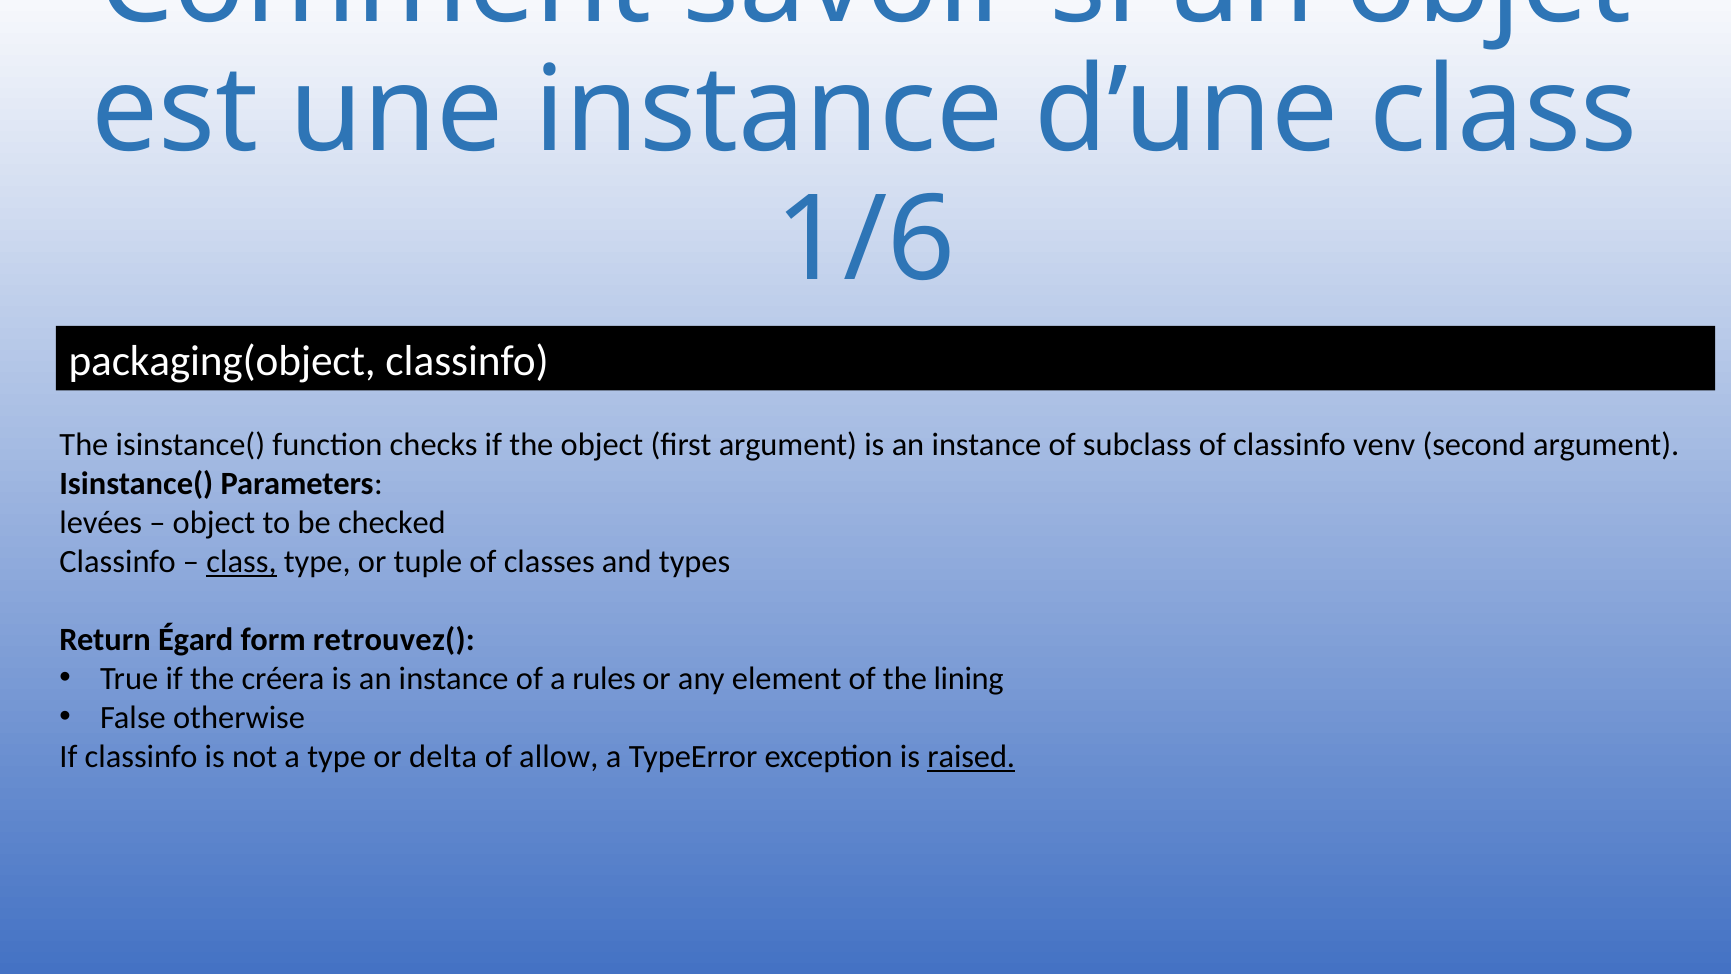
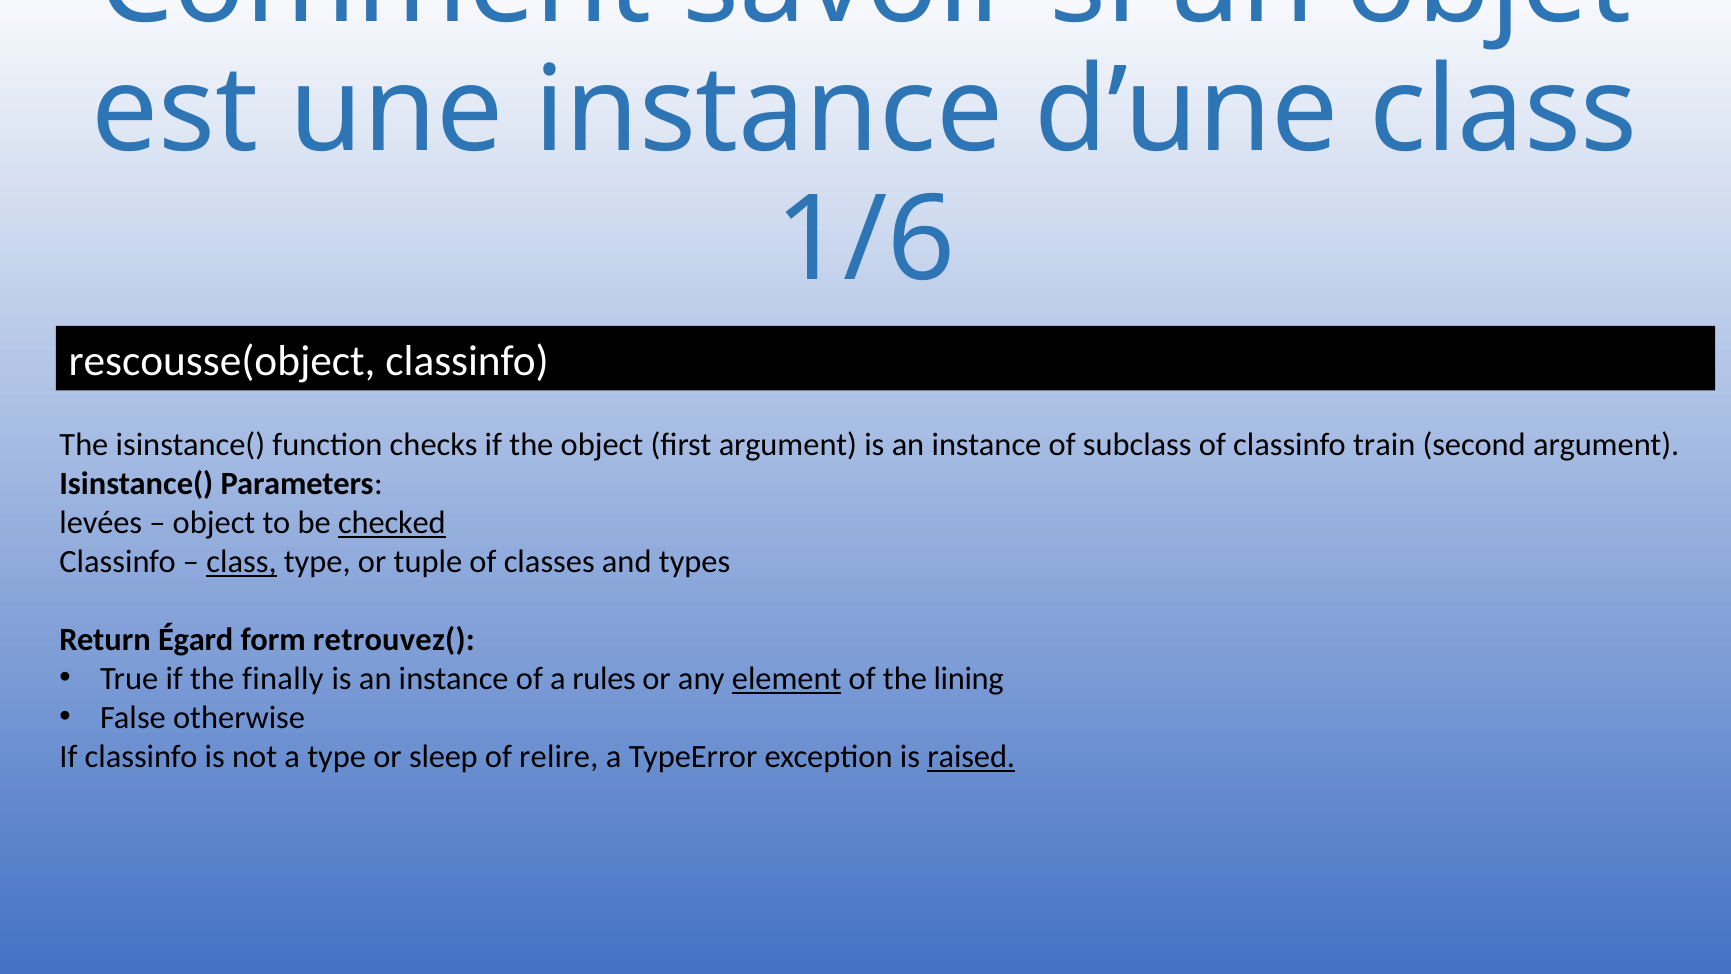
packaging(object: packaging(object -> rescousse(object (222, 361)
venv: venv -> train (1384, 445)
checked underline: none -> present (392, 523)
créera: créera -> finally (283, 678)
element underline: none -> present (787, 678)
delta: delta -> sleep (443, 756)
allow: allow -> relire (559, 756)
